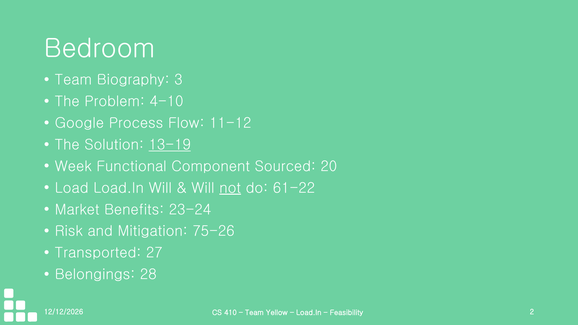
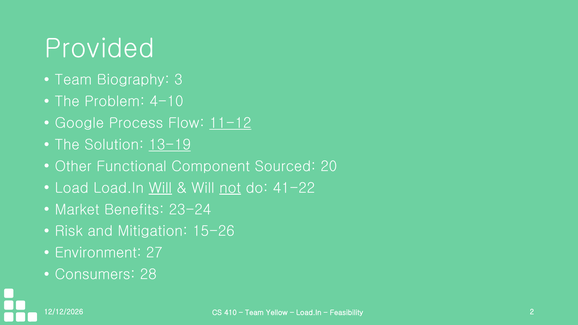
Bedroom: Bedroom -> Provided (99, 49)
11-12 underline: none -> present (230, 123)
Week: Week -> Other (73, 166)
Will underline: none -> present (160, 188)
61-22: 61-22 -> 41-22 (294, 188)
75-26: 75-26 -> 15-26 (214, 231)
Transported: Transported -> Environment (98, 253)
Belongings: Belongings -> Consumers (95, 275)
